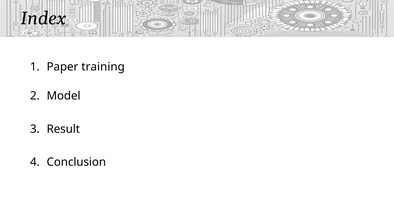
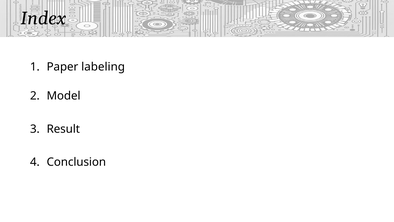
training: training -> labeling (103, 67)
